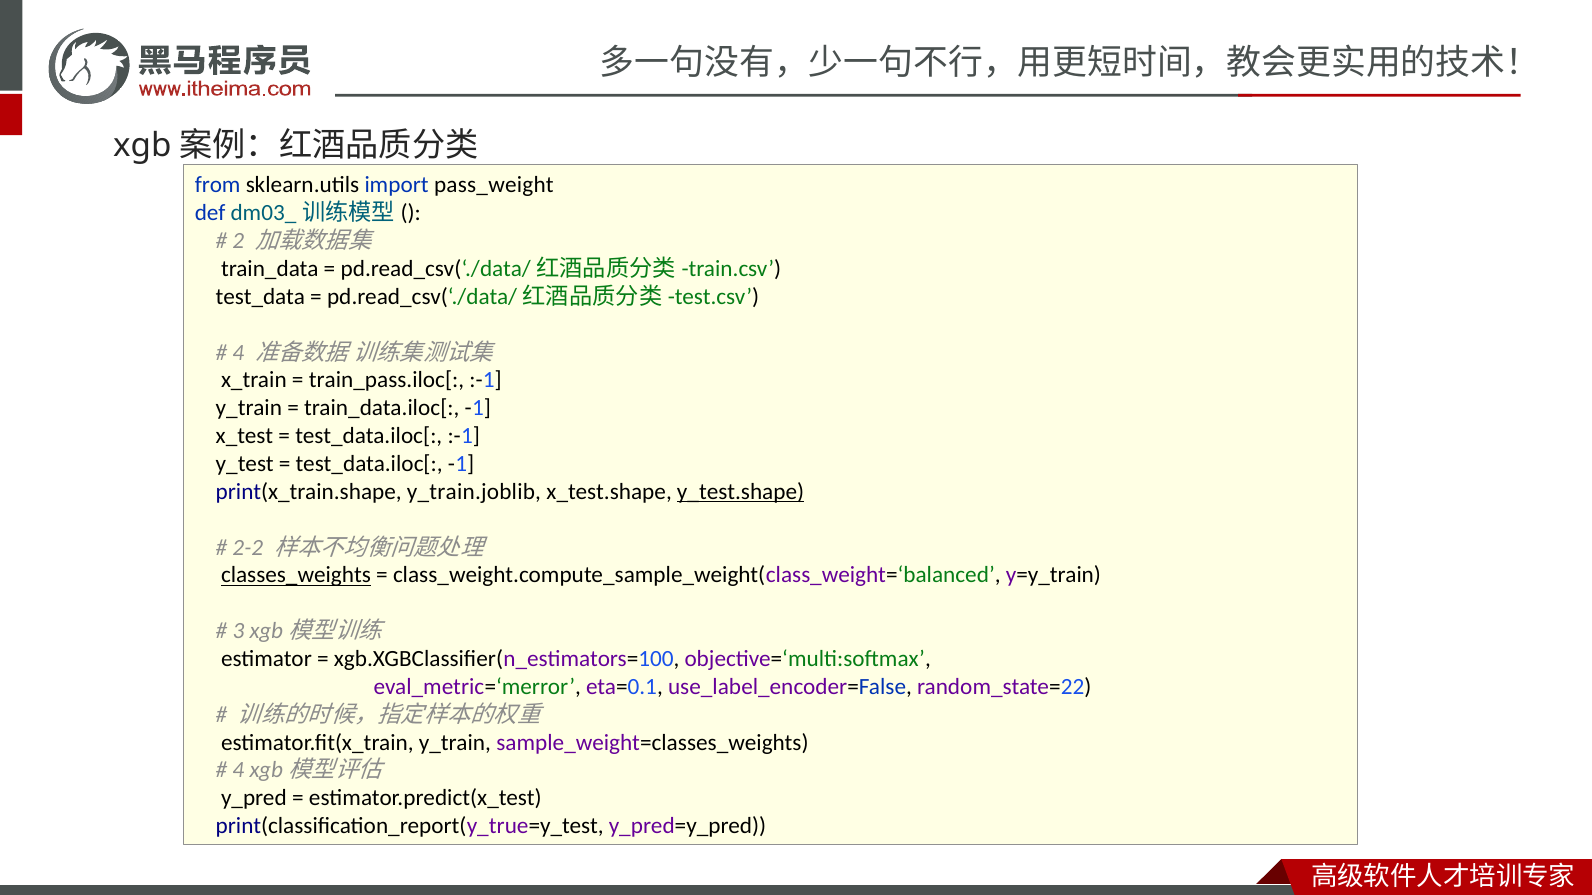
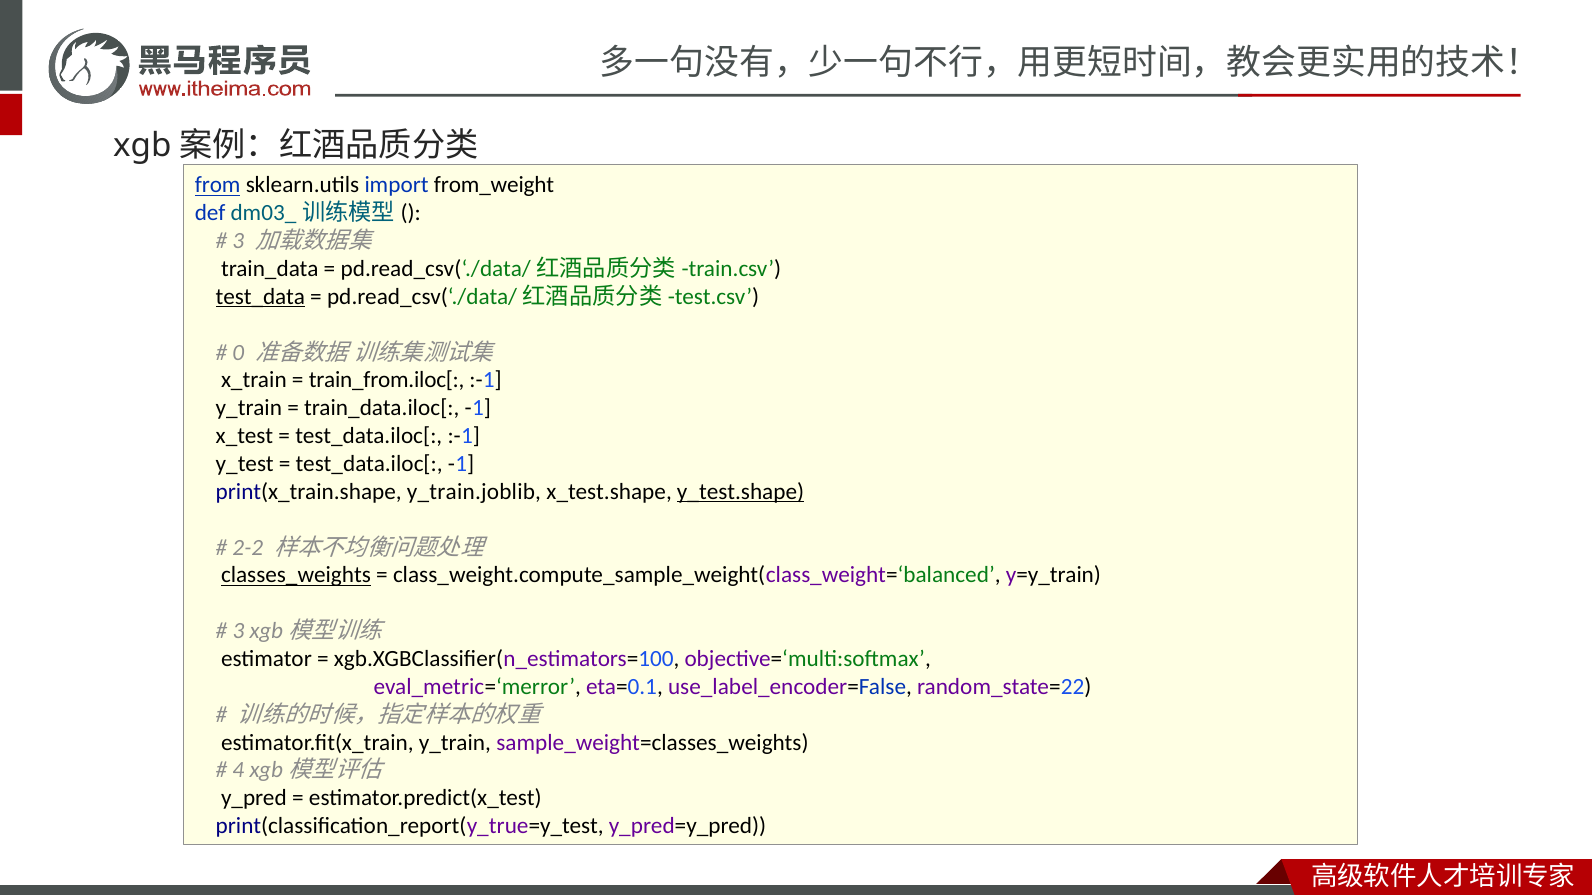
from underline: none -> present (218, 185)
pass_weight: pass_weight -> from_weight (494, 185)
2: 2 -> 3 (238, 241)
test_data underline: none -> present (260, 297)
4: 4 -> 0 (238, 353)
train_pass.iloc[: train_pass.iloc[ -> train_from.iloc[ (387, 380)
